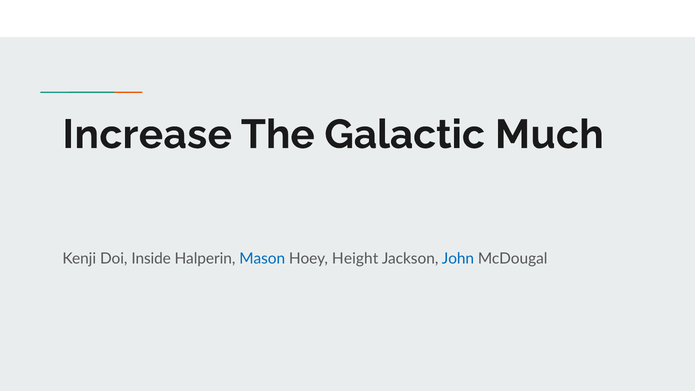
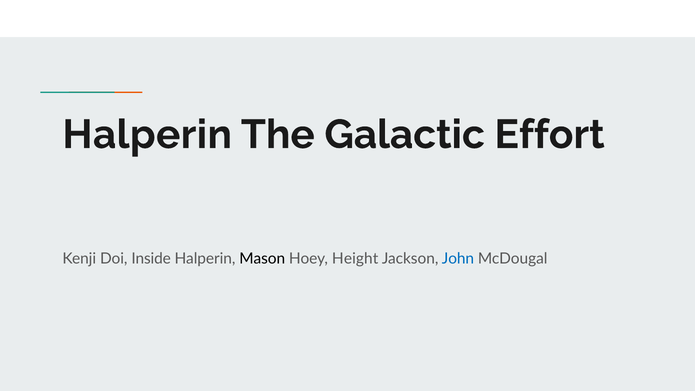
Increase: Increase -> Halperin (147, 135)
Much: Much -> Effort (550, 135)
Mason colour: blue -> black (262, 258)
